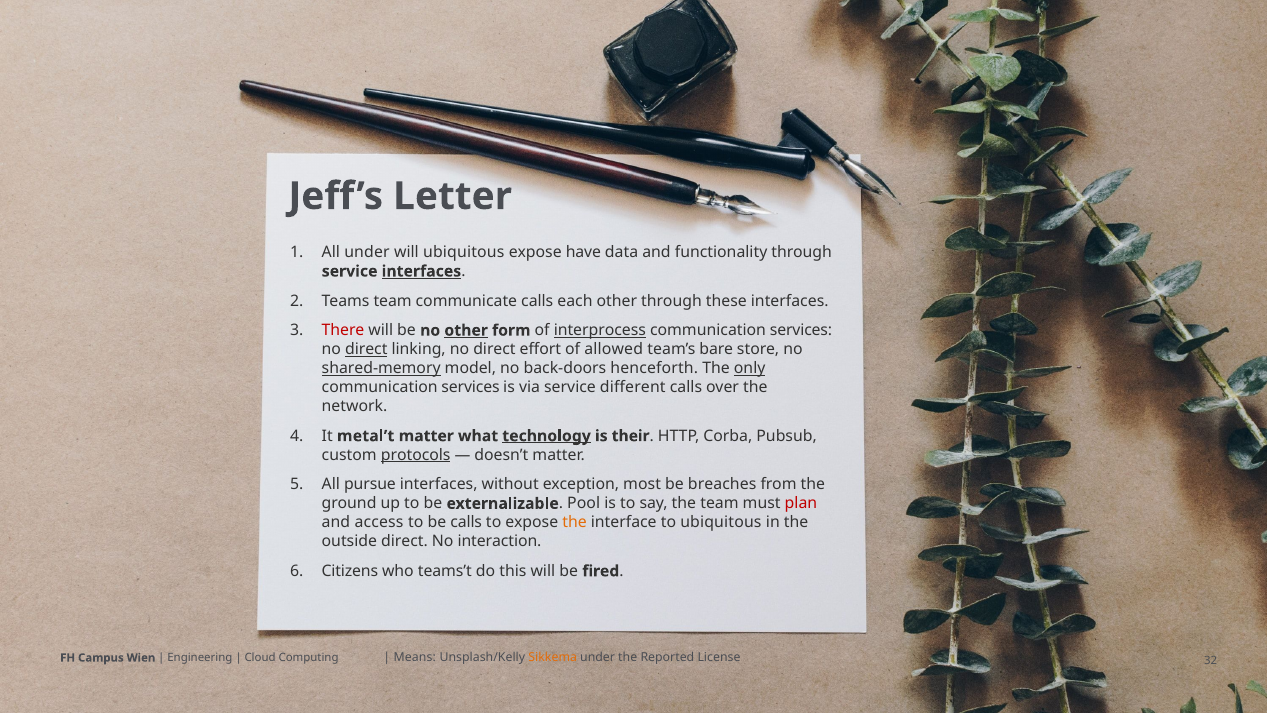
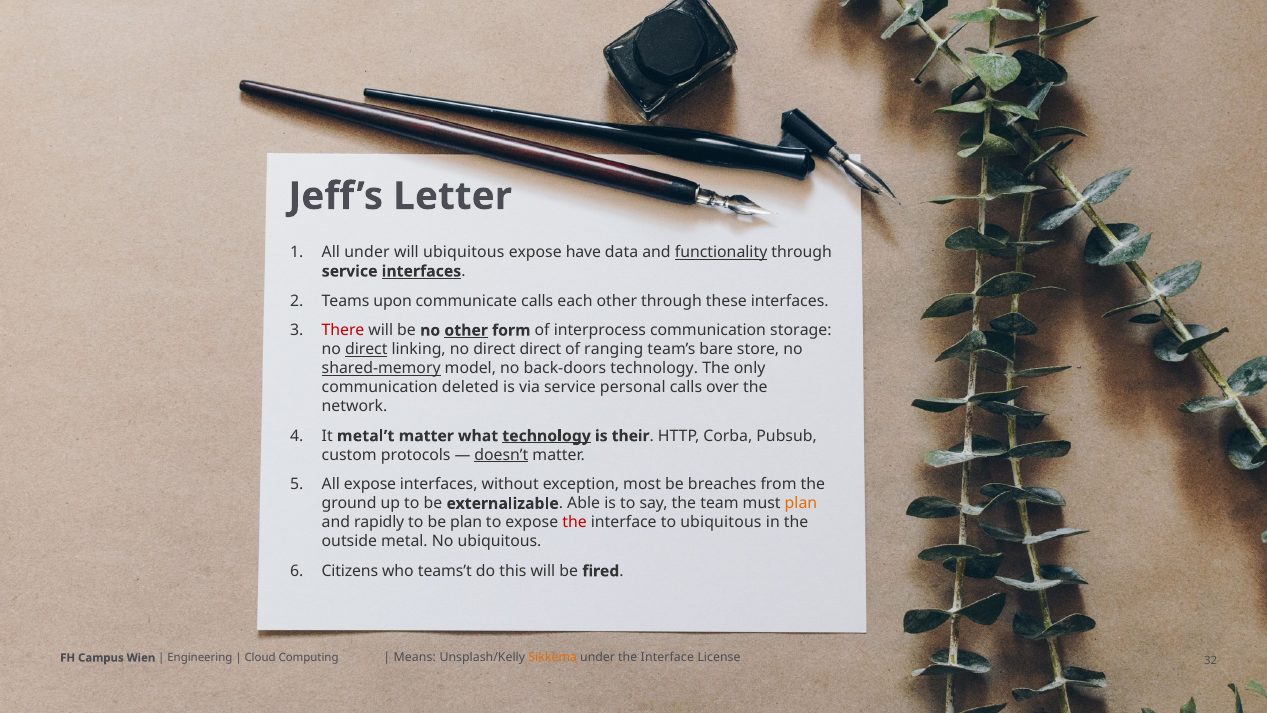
functionality underline: none -> present (721, 252)
Teams team: team -> upon (393, 301)
interprocess underline: present -> none (600, 330)
services: services -> storage (801, 330)
direct effort: effort -> direct (540, 349)
allowed: allowed -> ranging (614, 349)
back-doors henceforth: henceforth -> technology (654, 368)
only underline: present -> none (750, 368)
services: services -> deleted (470, 387)
different: different -> personal (633, 387)
protocols underline: present -> none (416, 455)
doesn’t underline: none -> present (501, 455)
All pursue: pursue -> expose (370, 484)
Pool: Pool -> Able (584, 503)
plan colour: red -> orange (801, 503)
access: access -> rapidly (379, 522)
be calls: calls -> plan (466, 522)
the colour: orange -> red (575, 522)
outside direct: direct -> metal (404, 541)
No interaction: interaction -> ubiquitous (499, 541)
under the Reported: Reported -> Interface (667, 657)
